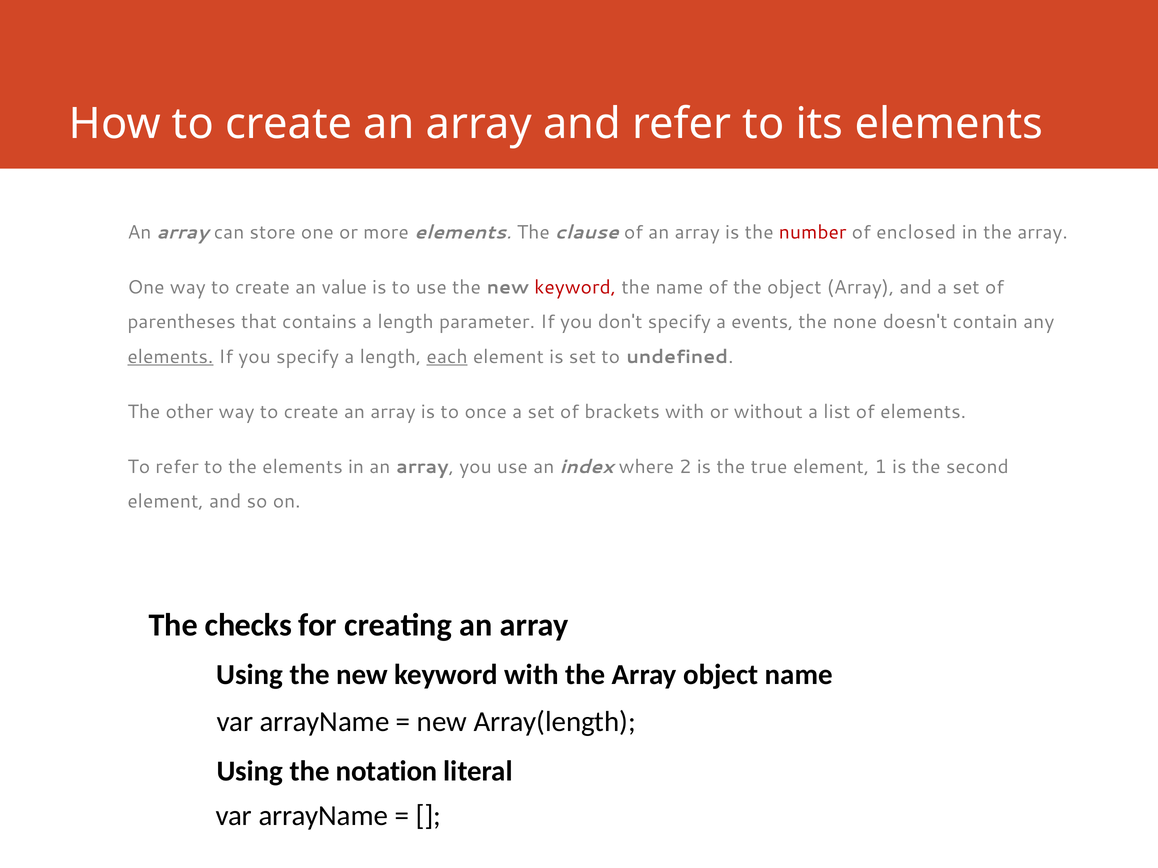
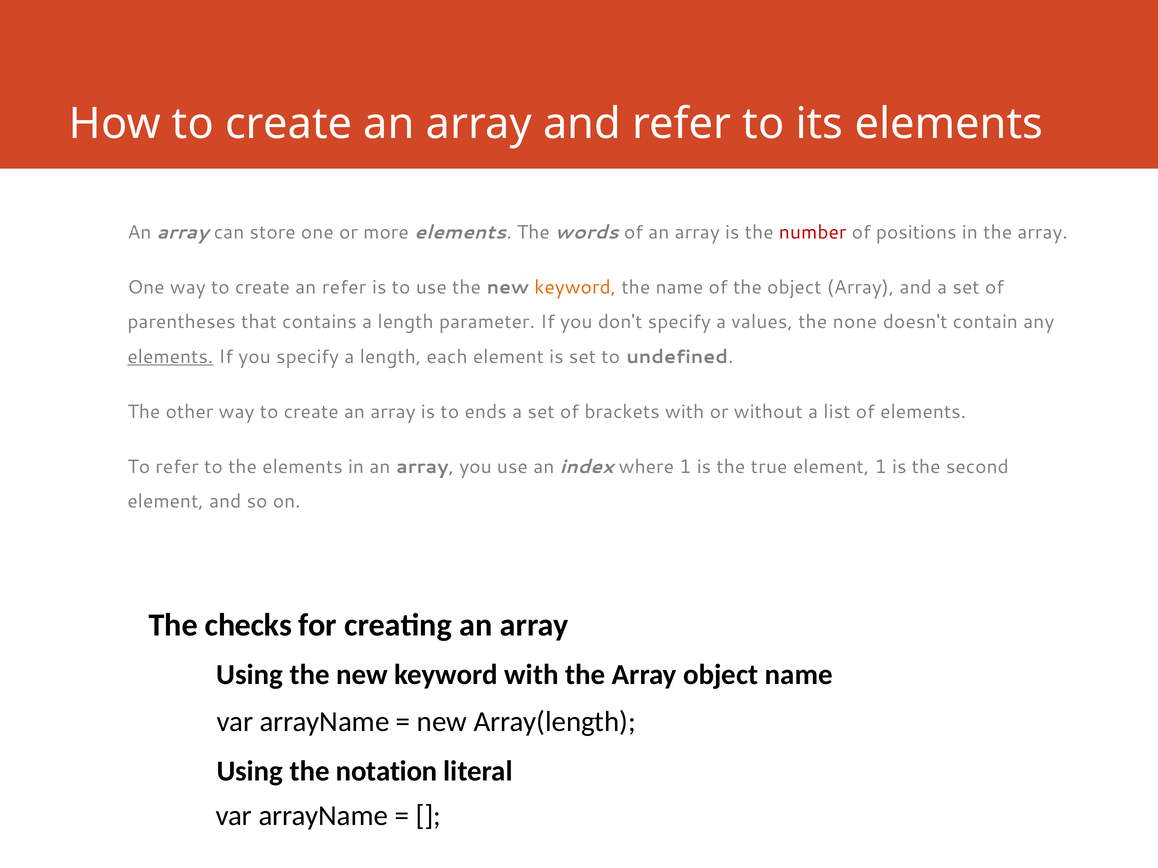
clause: clause -> words (587, 232)
enclosed: enclosed -> positions (916, 232)
an value: value -> refer (344, 287)
keyword colour: red -> orange (575, 287)
events: events -> values (762, 322)
each underline: present -> none (447, 357)
once: once -> ends (486, 412)
where 2: 2 -> 1 (685, 467)
